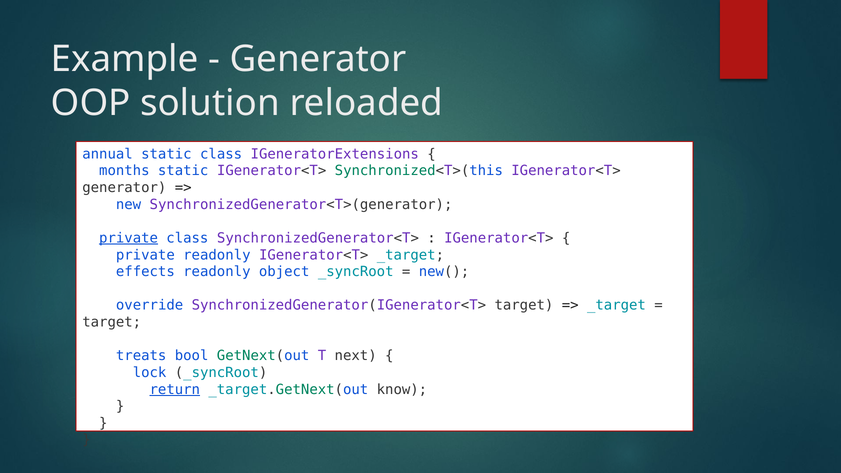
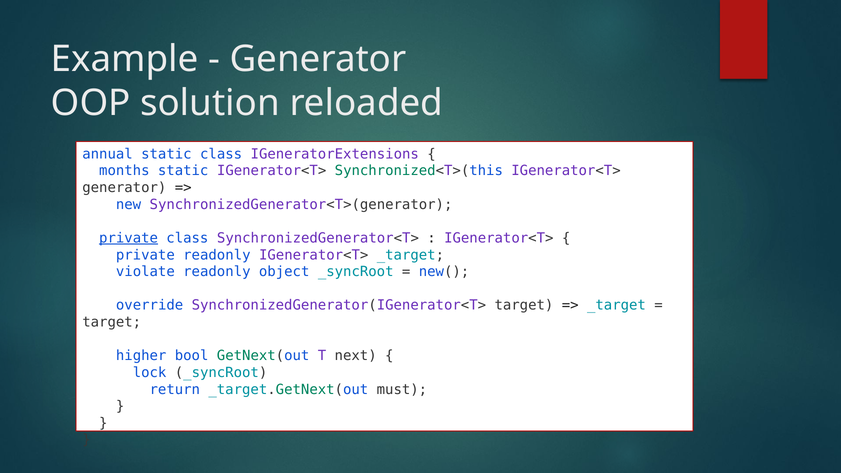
effects: effects -> violate (145, 272)
treats: treats -> higher (141, 356)
return underline: present -> none (175, 389)
know: know -> must (402, 389)
